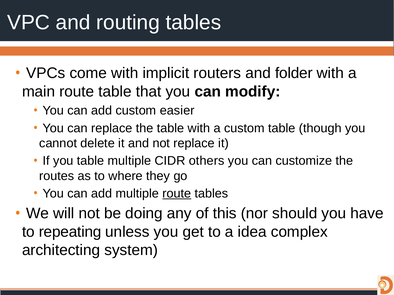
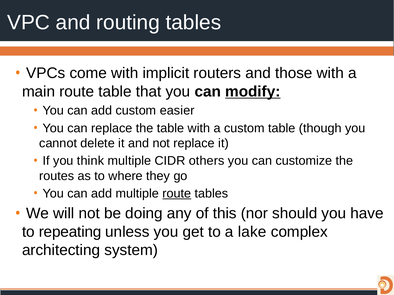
folder: folder -> those (294, 73)
modify underline: none -> present (253, 92)
you table: table -> think (91, 161)
idea: idea -> lake (252, 232)
